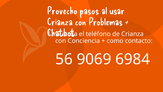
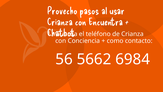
Problemas: Problemas -> Encuentra (106, 22)
9069: 9069 -> 5662 (94, 59)
